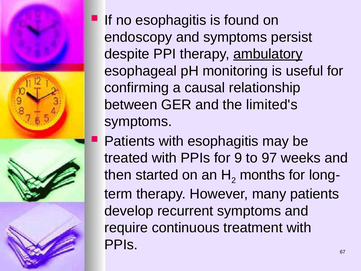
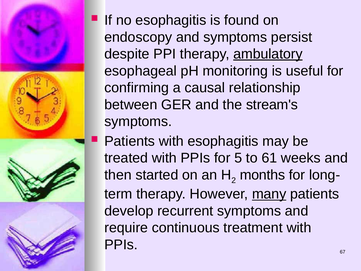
limited's: limited's -> stream's (272, 105)
9: 9 -> 5 (238, 158)
97: 97 -> 61 (269, 158)
many underline: none -> present (269, 194)
